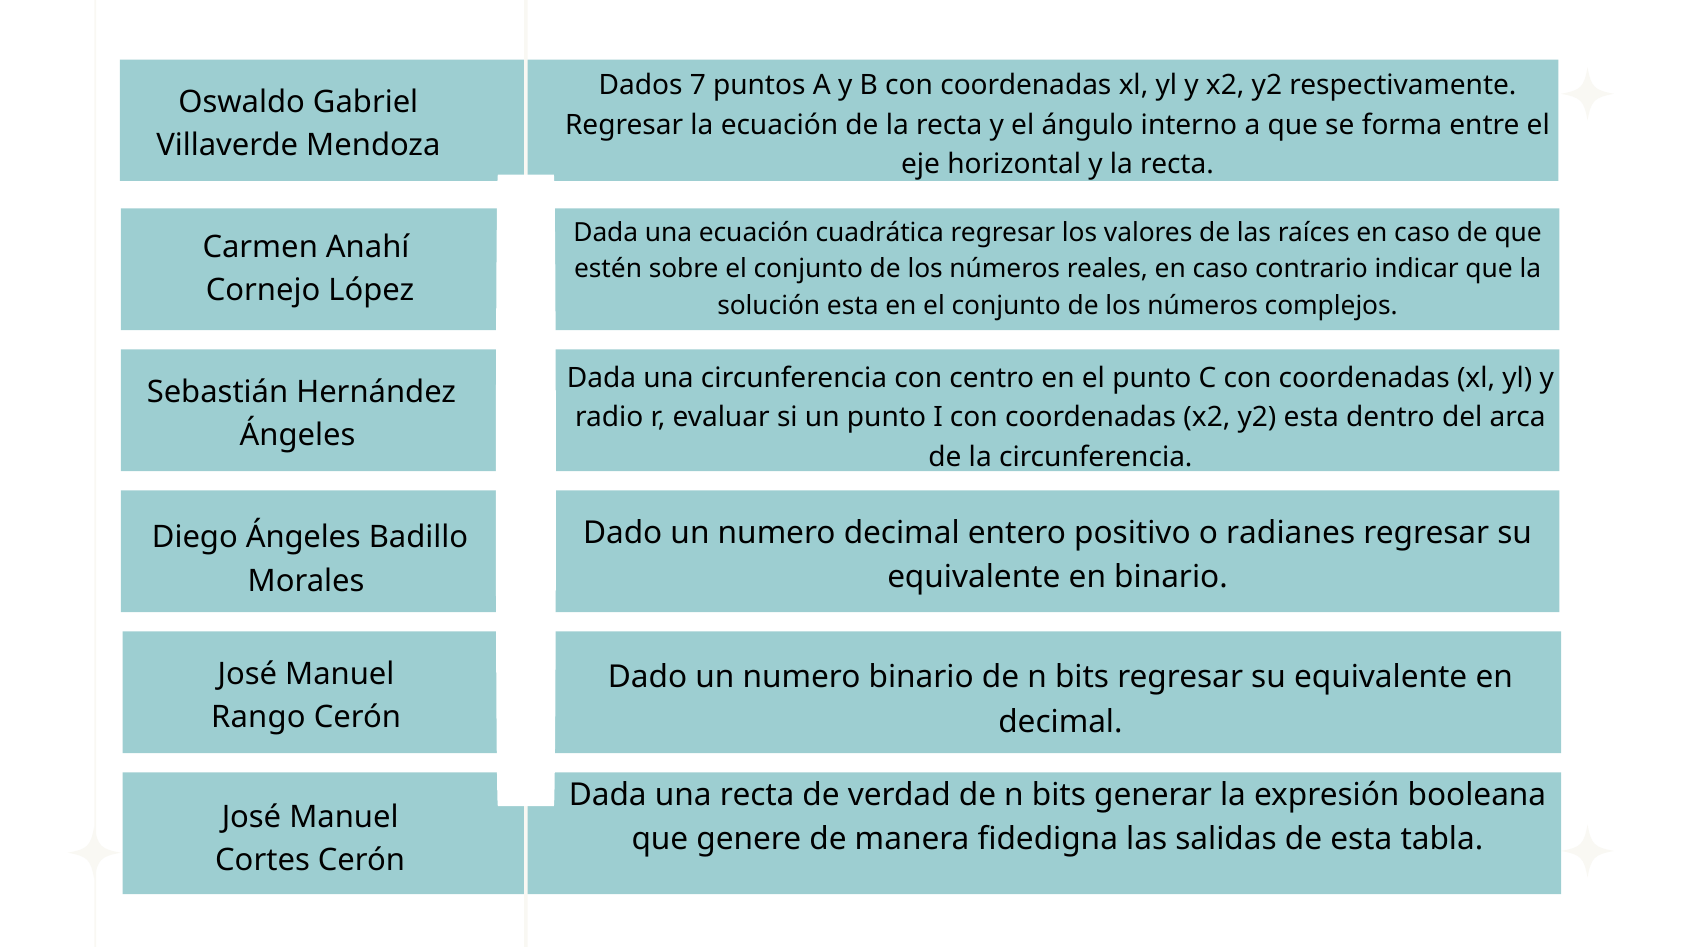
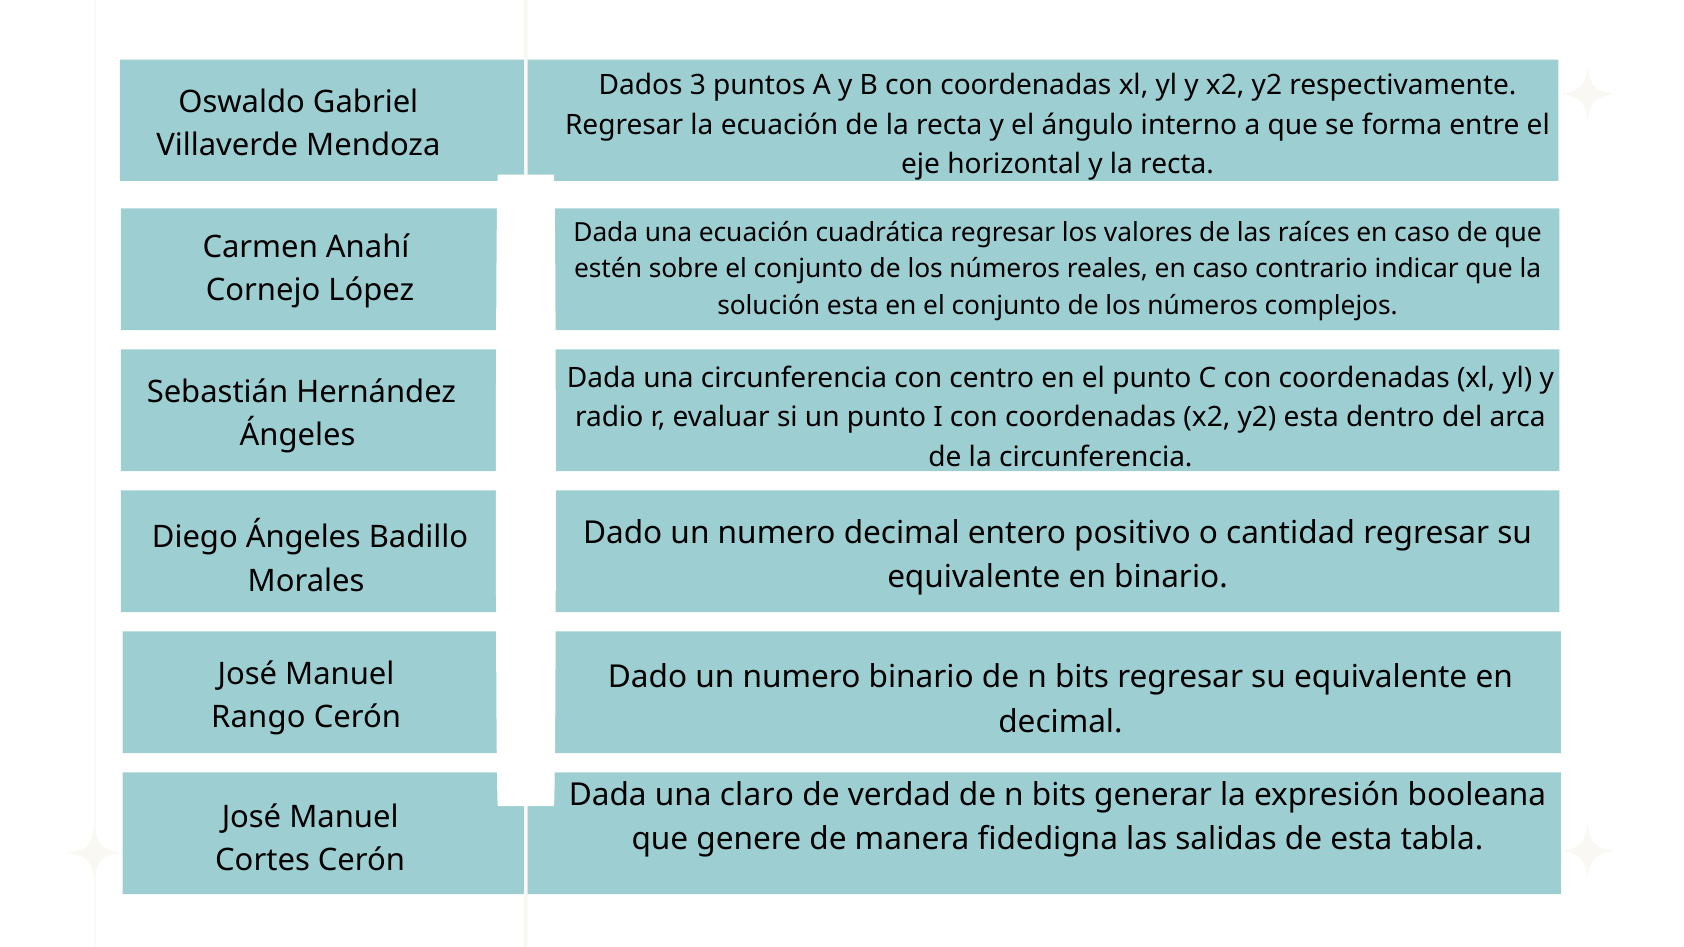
7: 7 -> 3 (698, 85)
radianes: radianes -> cantidad (1291, 533)
una recta: recta -> claro (757, 795)
